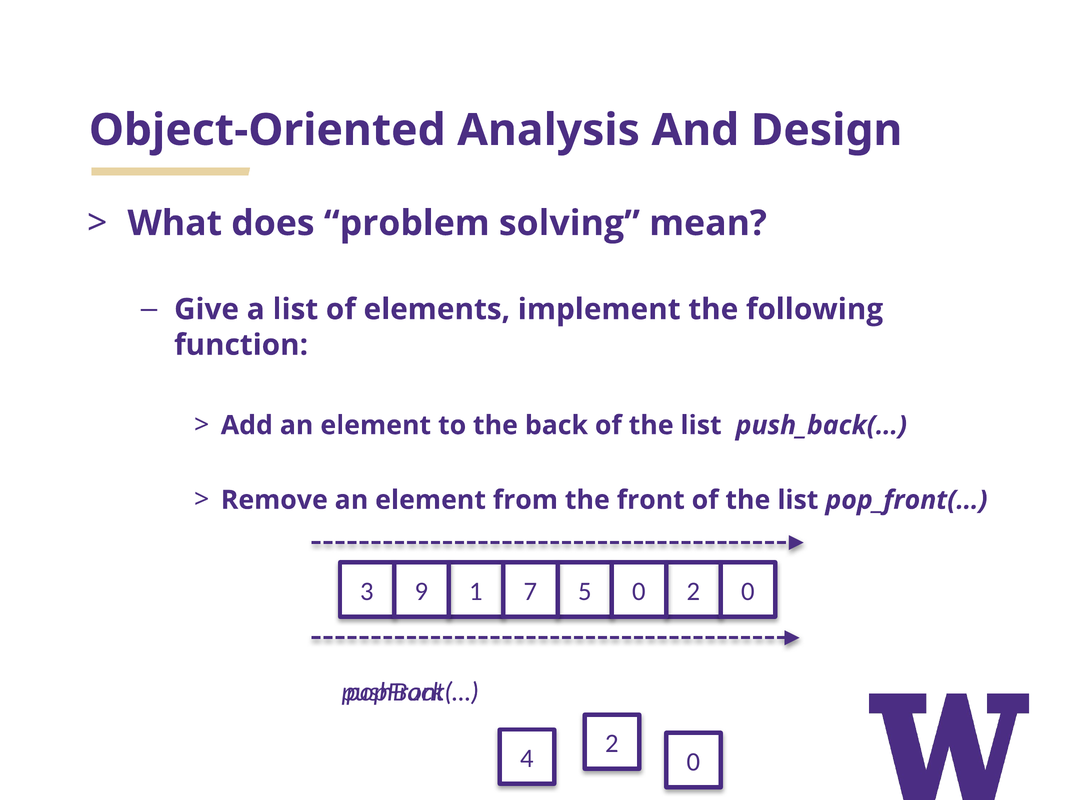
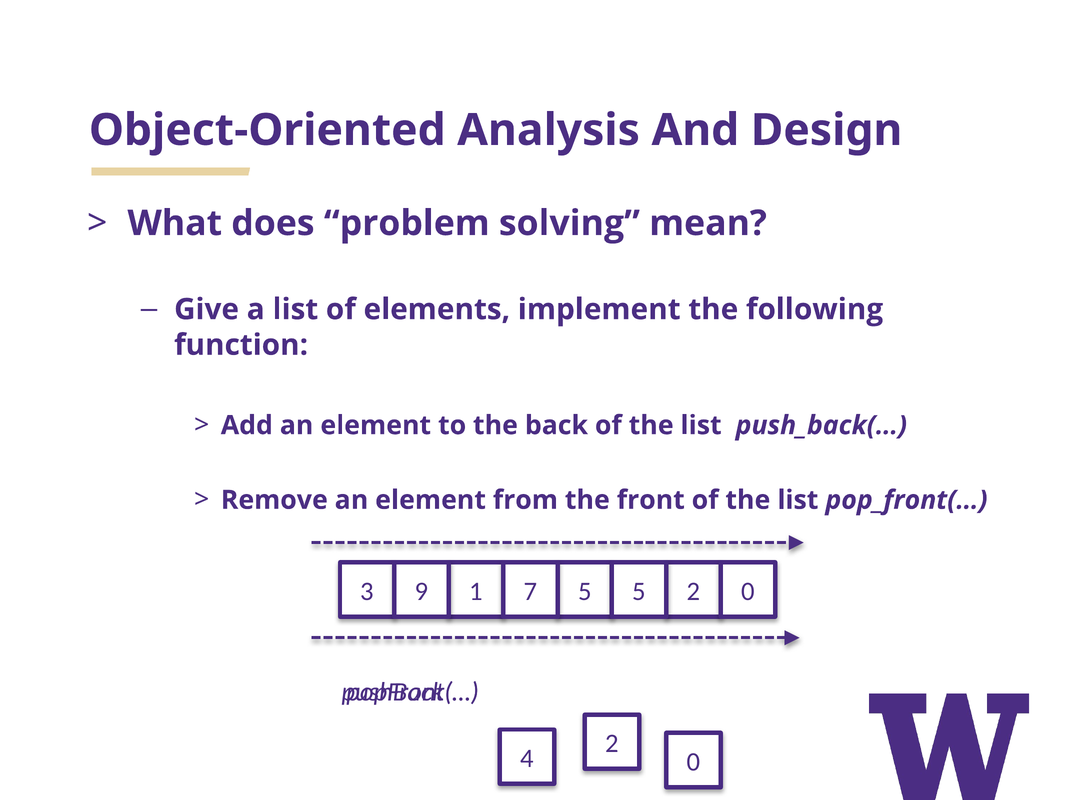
5 0: 0 -> 5 (639, 591)
